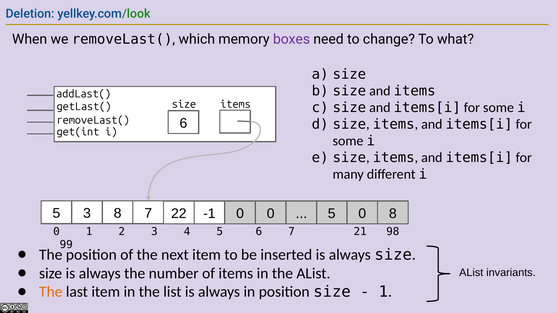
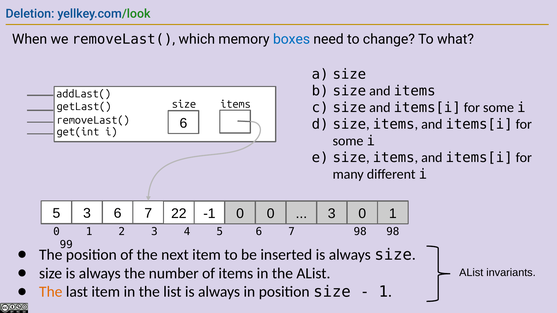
boxes colour: purple -> blue (292, 39)
3 8: 8 -> 6 (118, 213)
0 5: 5 -> 3 (332, 214)
8: 8 -> 1 (393, 214)
7 21: 21 -> 98 (360, 232)
